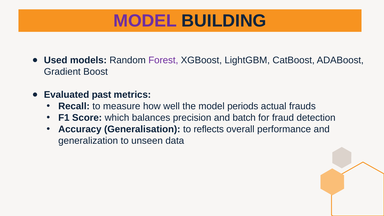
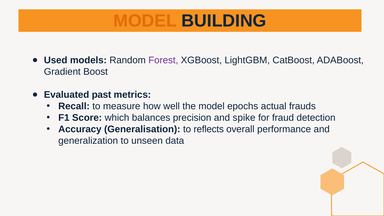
MODEL colour: purple -> orange (145, 21)
periods: periods -> epochs (243, 106)
batch: batch -> spike (244, 118)
